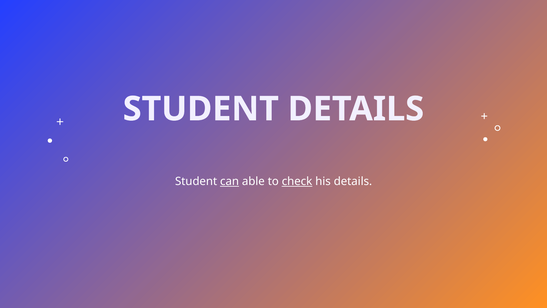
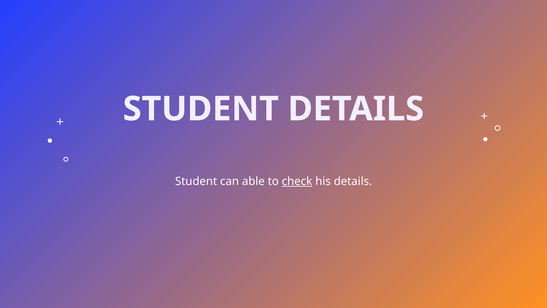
can underline: present -> none (230, 181)
